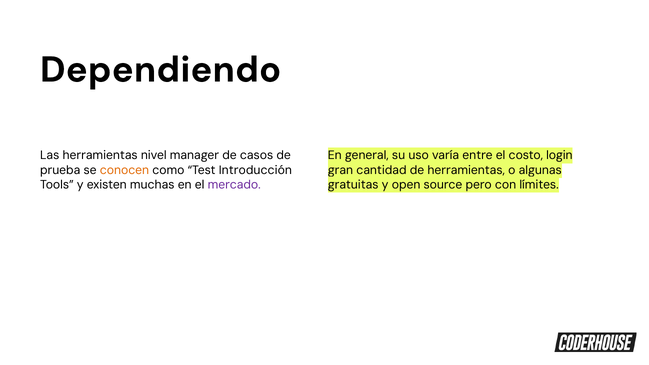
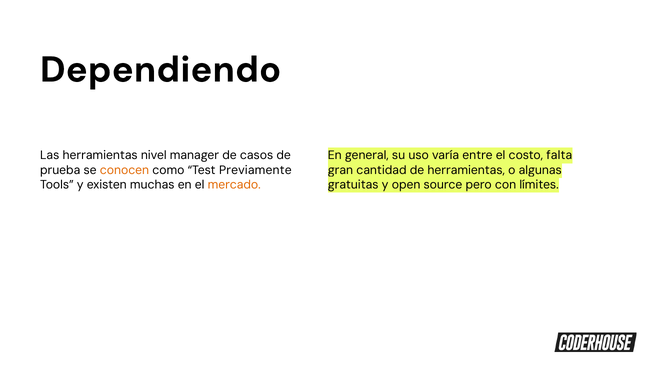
login: login -> falta (559, 155)
Introducción: Introducción -> Previamente (255, 170)
mercado colour: purple -> orange (234, 185)
